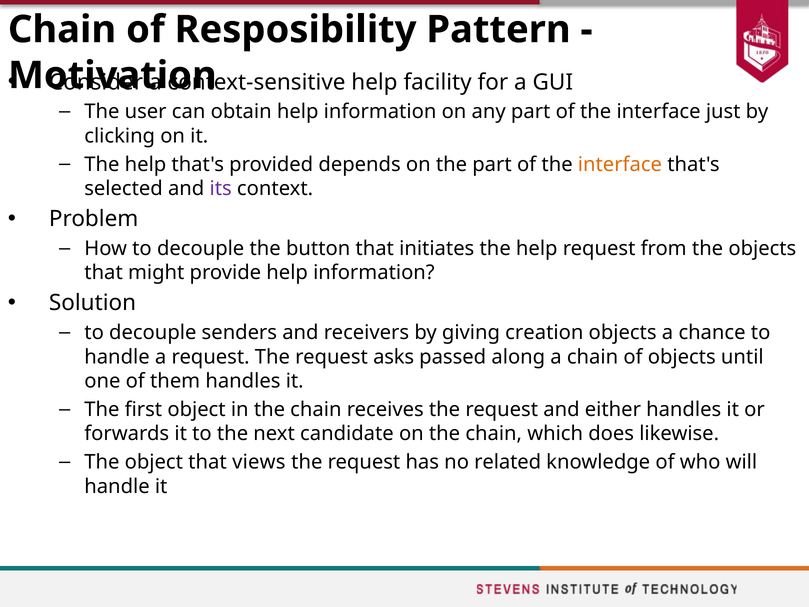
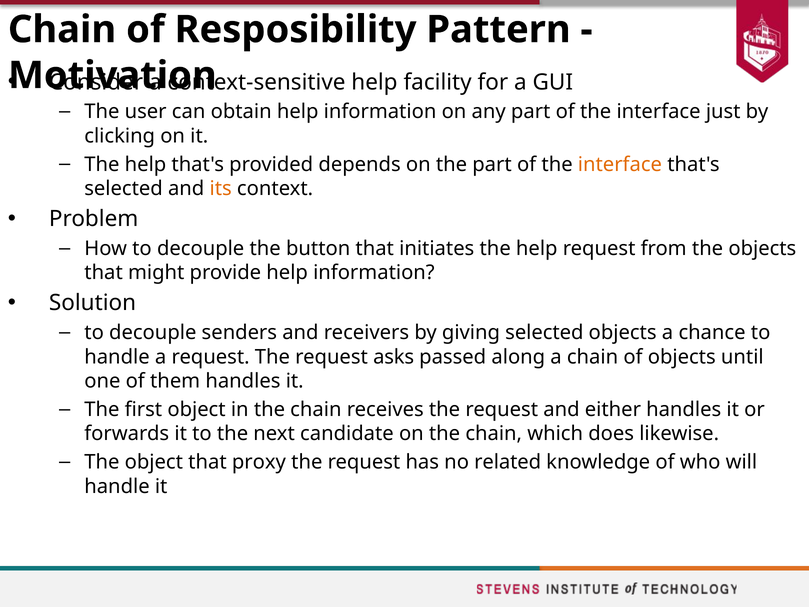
its colour: purple -> orange (221, 189)
giving creation: creation -> selected (544, 332)
views: views -> proxy (259, 462)
